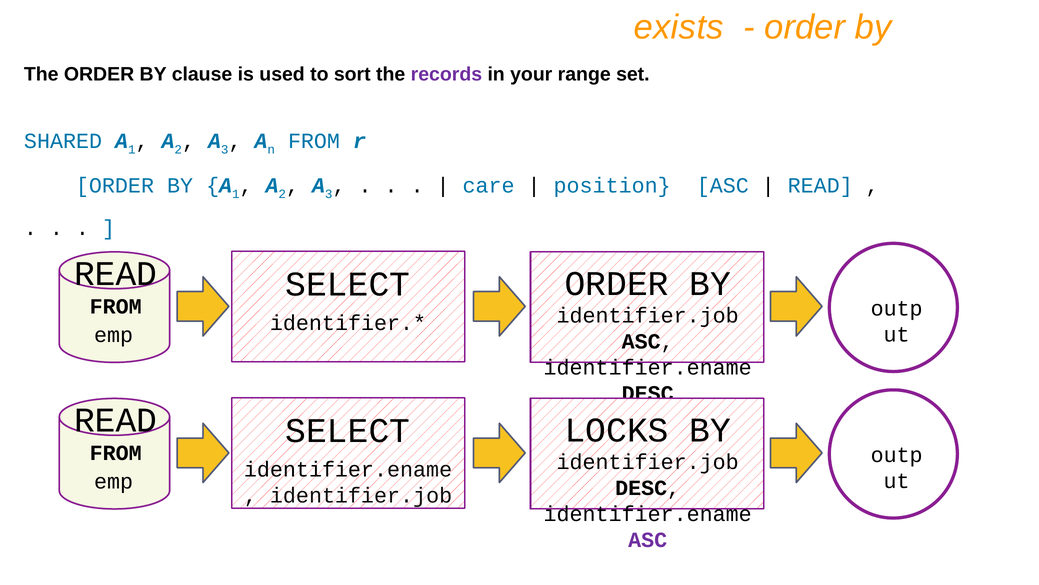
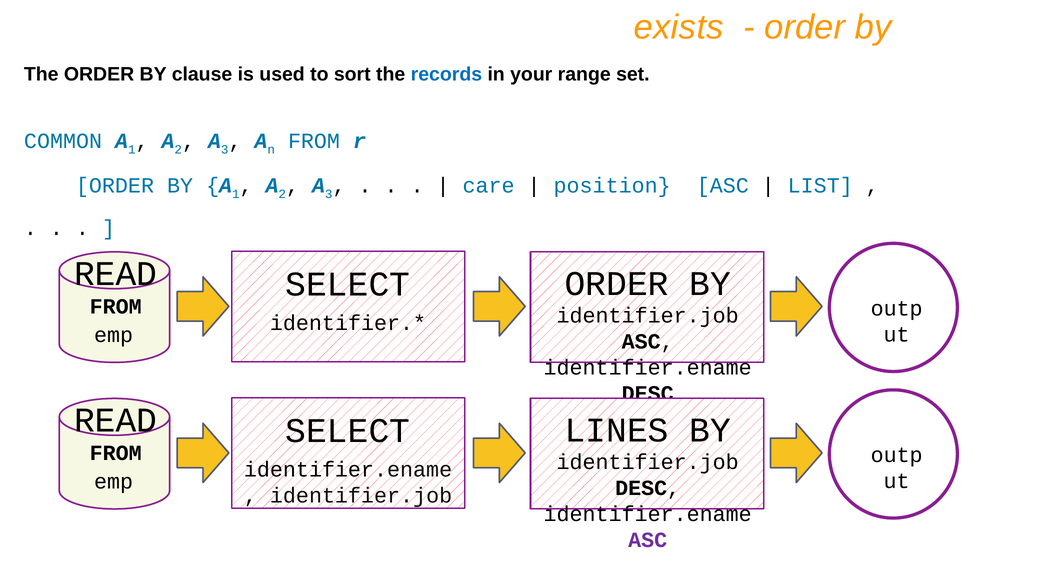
records colour: purple -> blue (446, 74)
SHARED: SHARED -> COMMON (63, 141)
READ: READ -> LIST (820, 185)
LOCKS: LOCKS -> LINES (617, 430)
